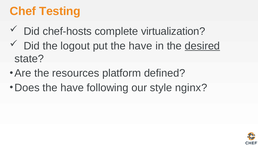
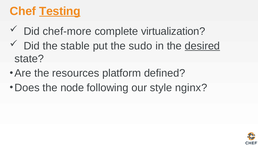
Testing underline: none -> present (60, 11)
chef-hosts: chef-hosts -> chef-more (67, 31)
logout: logout -> stable (75, 46)
put the have: have -> sudo (141, 46)
Does the have: have -> node (72, 88)
